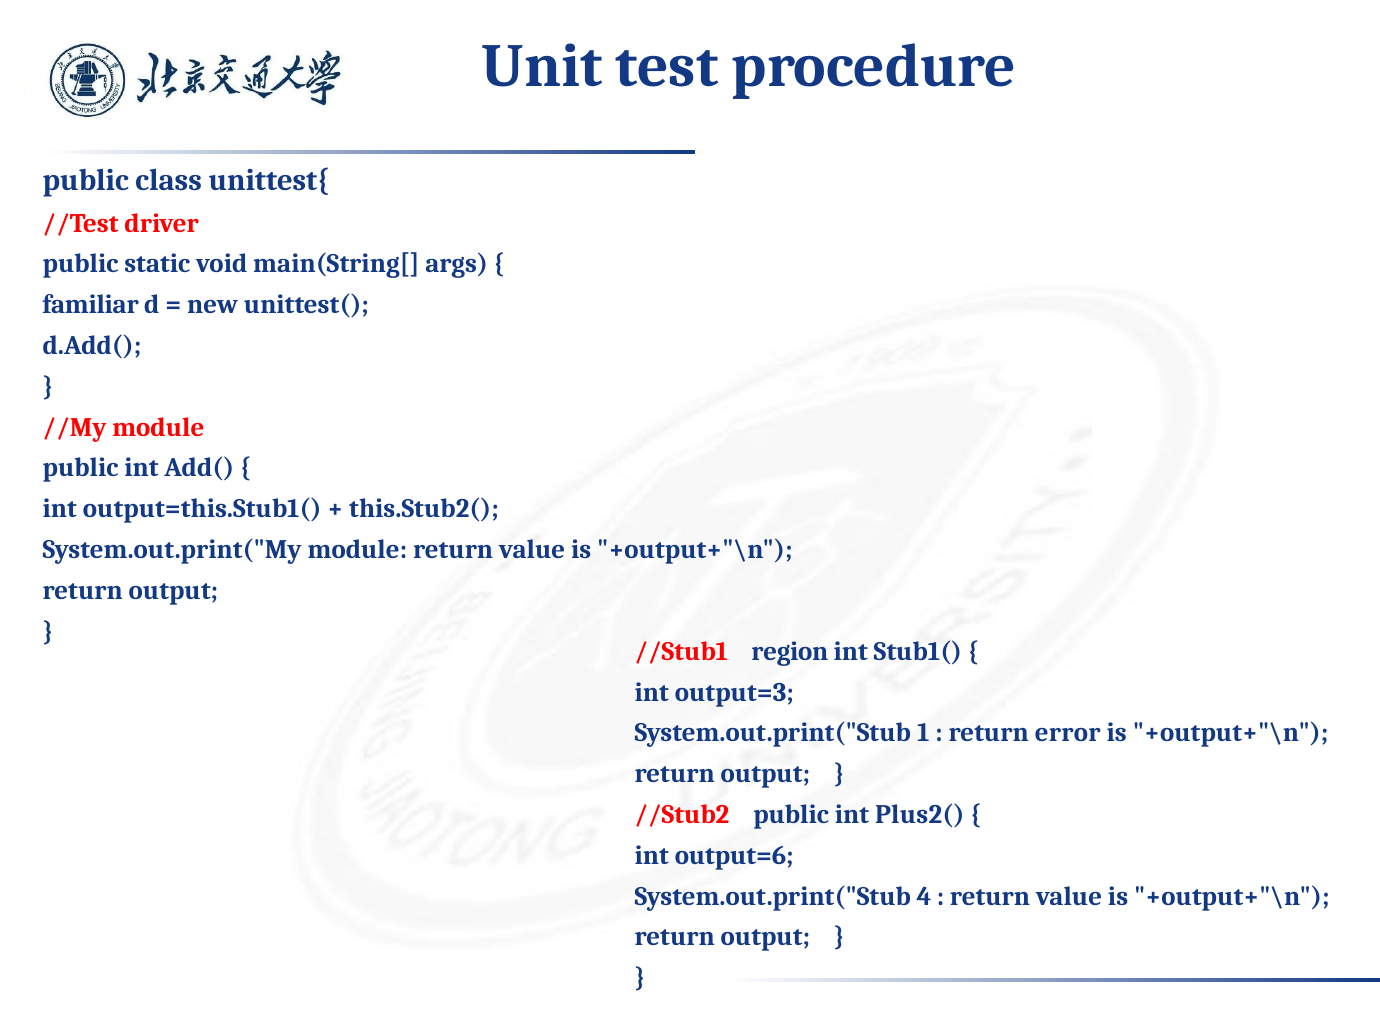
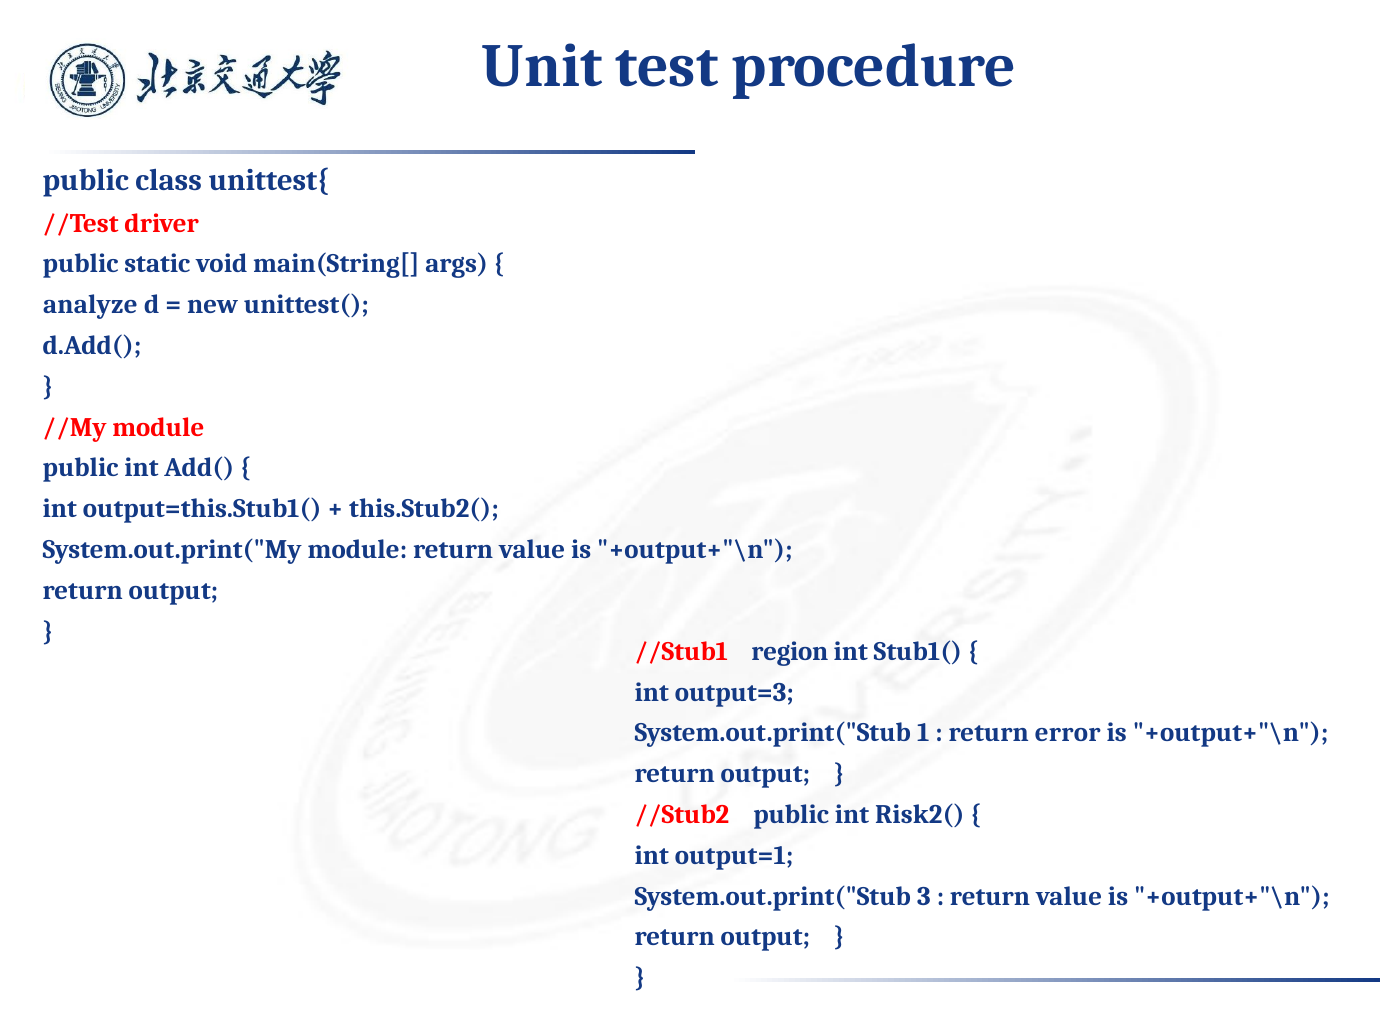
familiar: familiar -> analyze (90, 305)
Plus2(: Plus2( -> Risk2( (920, 815)
output=6: output=6 -> output=1 (734, 855)
4: 4 -> 3 (924, 896)
